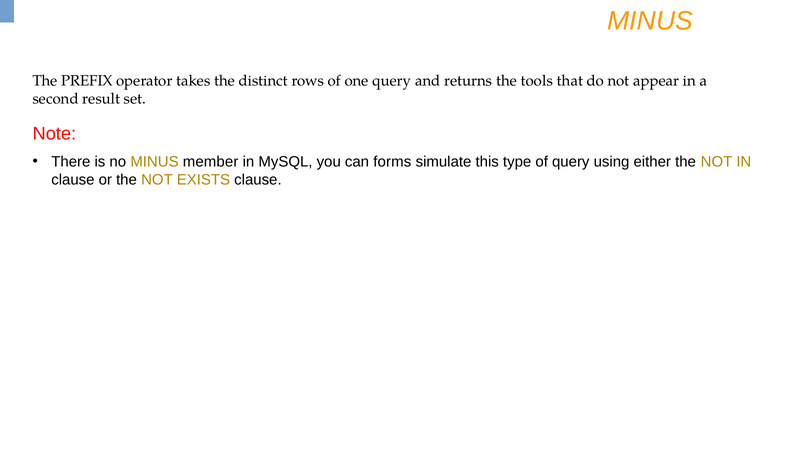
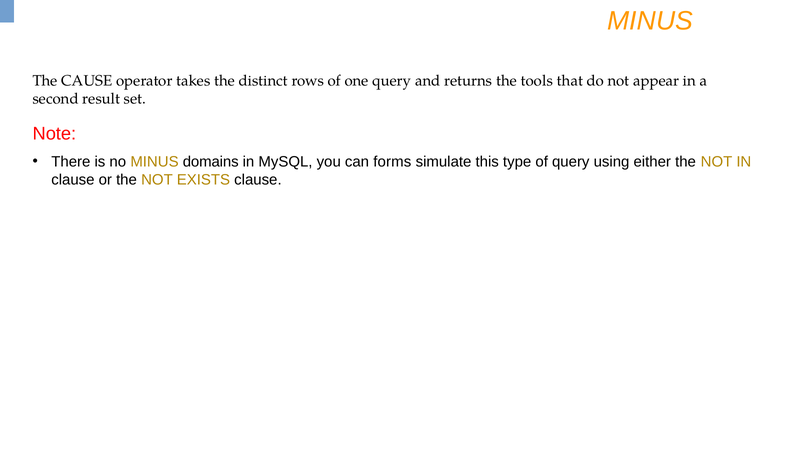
PREFIX: PREFIX -> CAUSE (87, 81)
member: member -> domains (211, 161)
